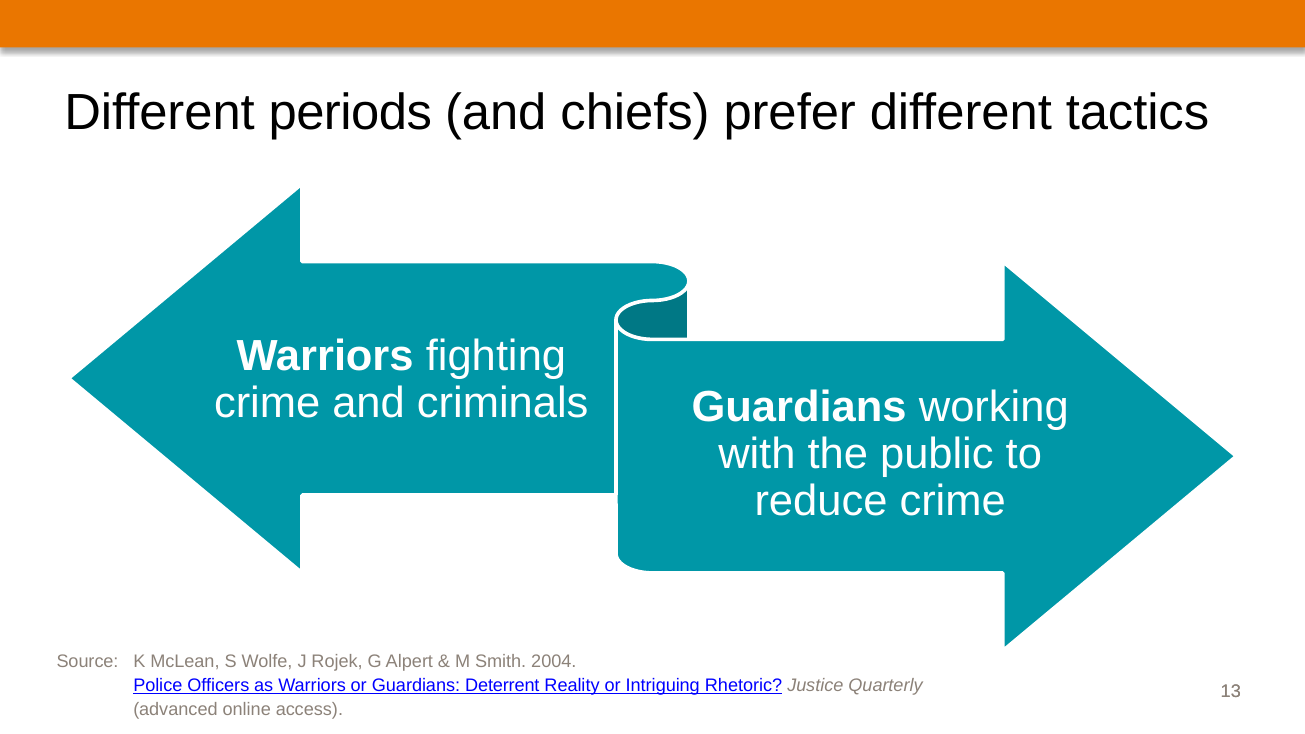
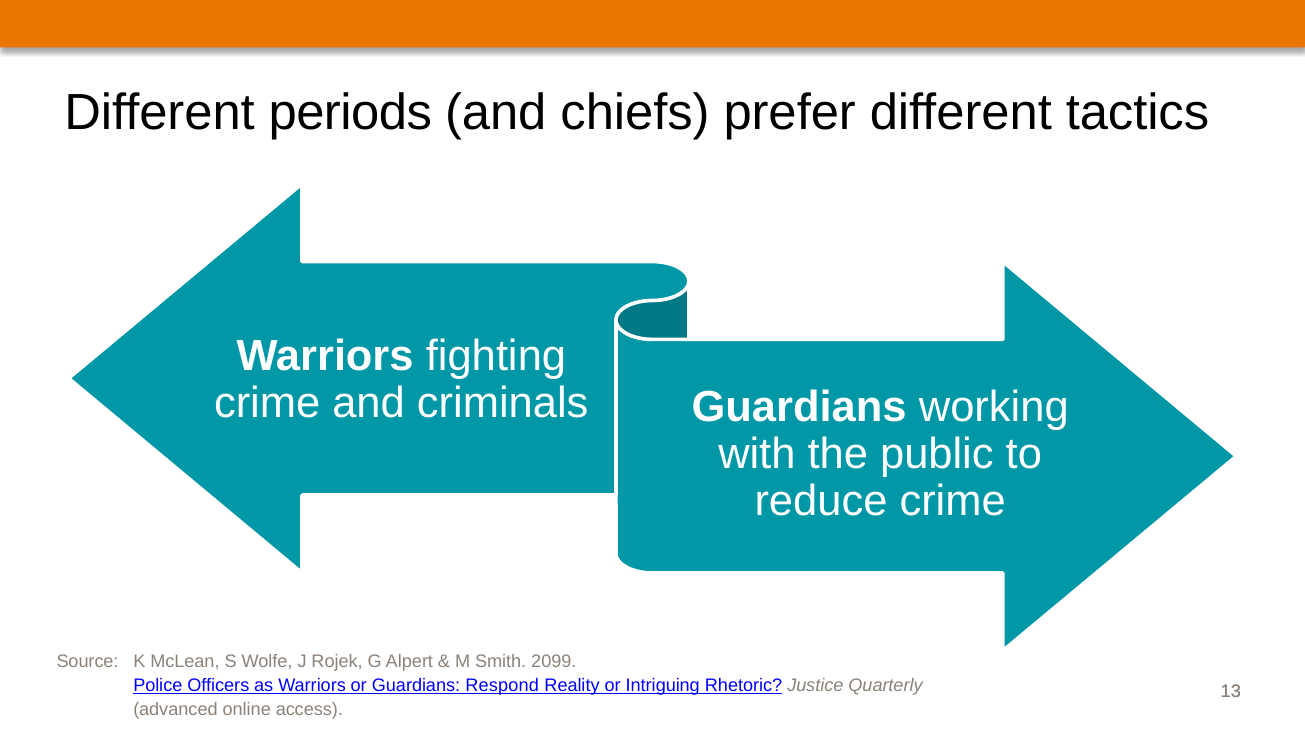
2004: 2004 -> 2099 (554, 662)
Deterrent: Deterrent -> Respond (502, 686)
